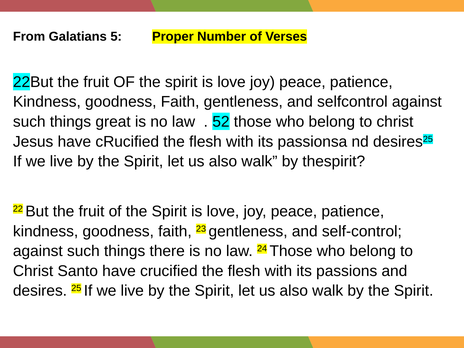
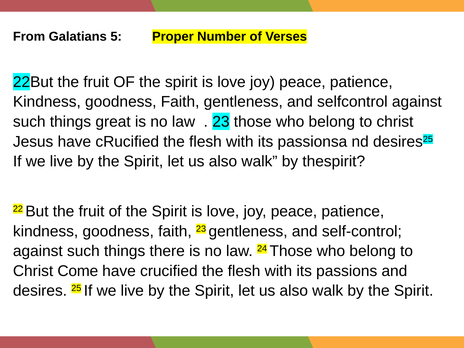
52: 52 -> 23 (221, 122)
Santo: Santo -> Come (78, 271)
